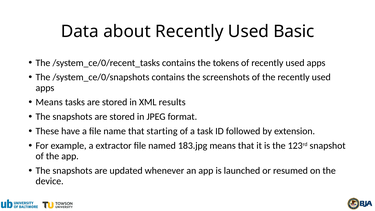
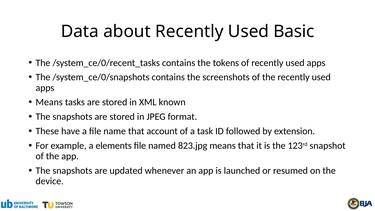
results: results -> known (172, 102)
starting: starting -> account (162, 131)
extractor: extractor -> elements (114, 146)
183.jpg: 183.jpg -> 823.jpg (193, 146)
